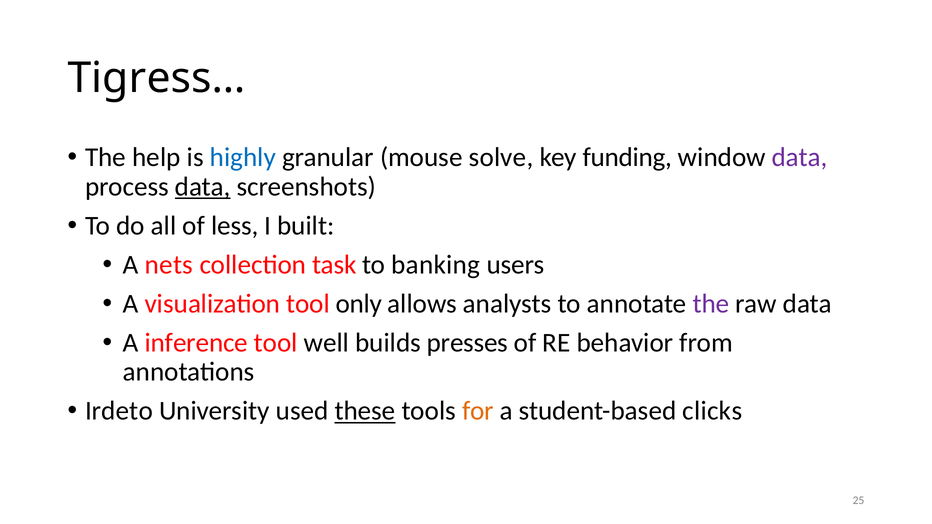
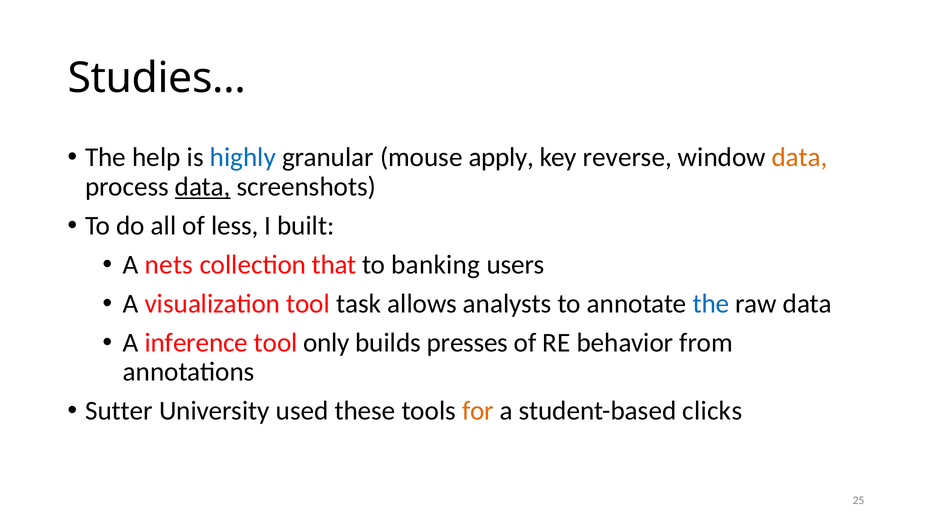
Tigress…: Tigress… -> Studies… (157, 78)
solve: solve -> apply (501, 157)
funding: funding -> reverse (627, 157)
data colour: purple -> orange (800, 157)
task: task -> that (334, 265)
only: only -> task (359, 304)
the colour: purple -> blue (711, 304)
well: well -> only (327, 343)
Irdeto: Irdeto -> Sutter (119, 411)
these underline: present -> none (365, 411)
